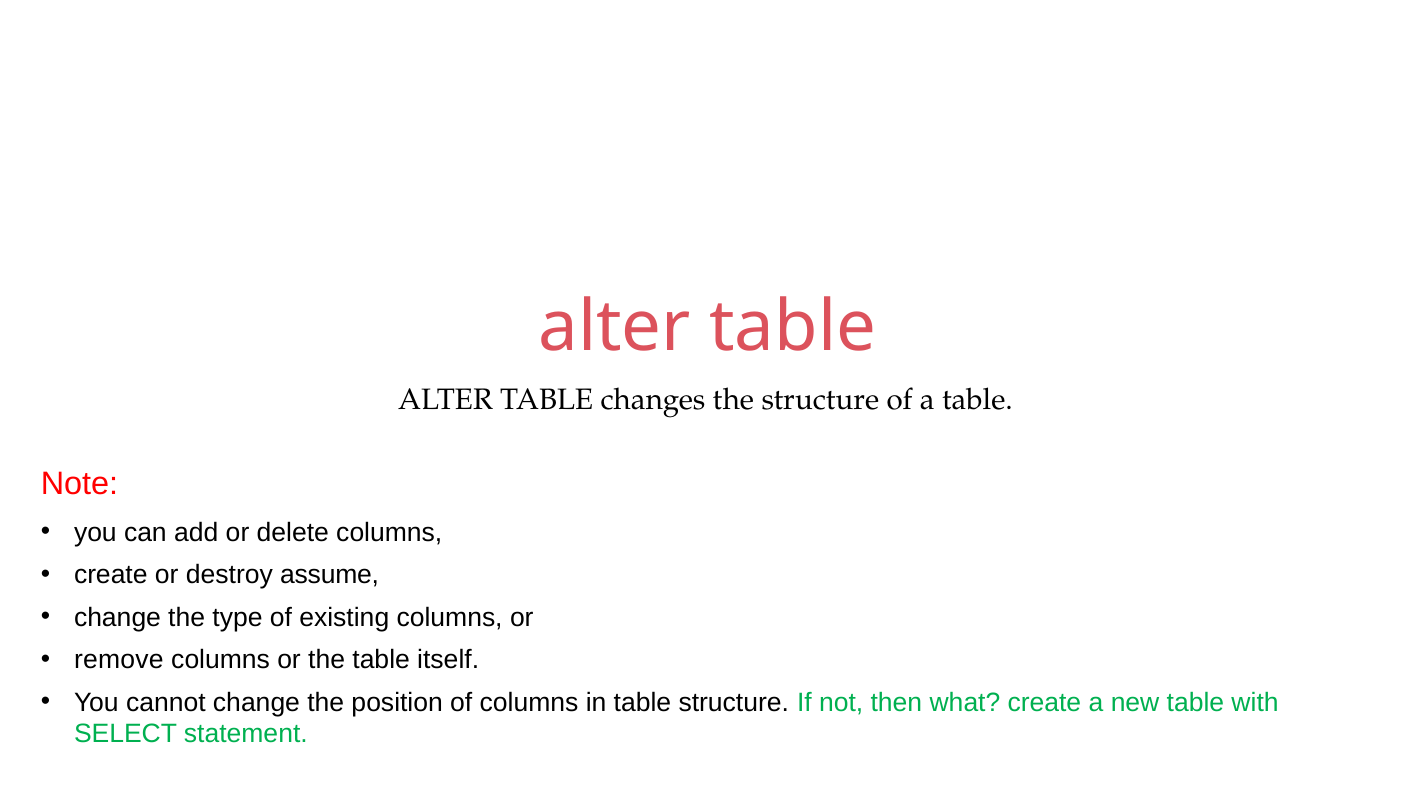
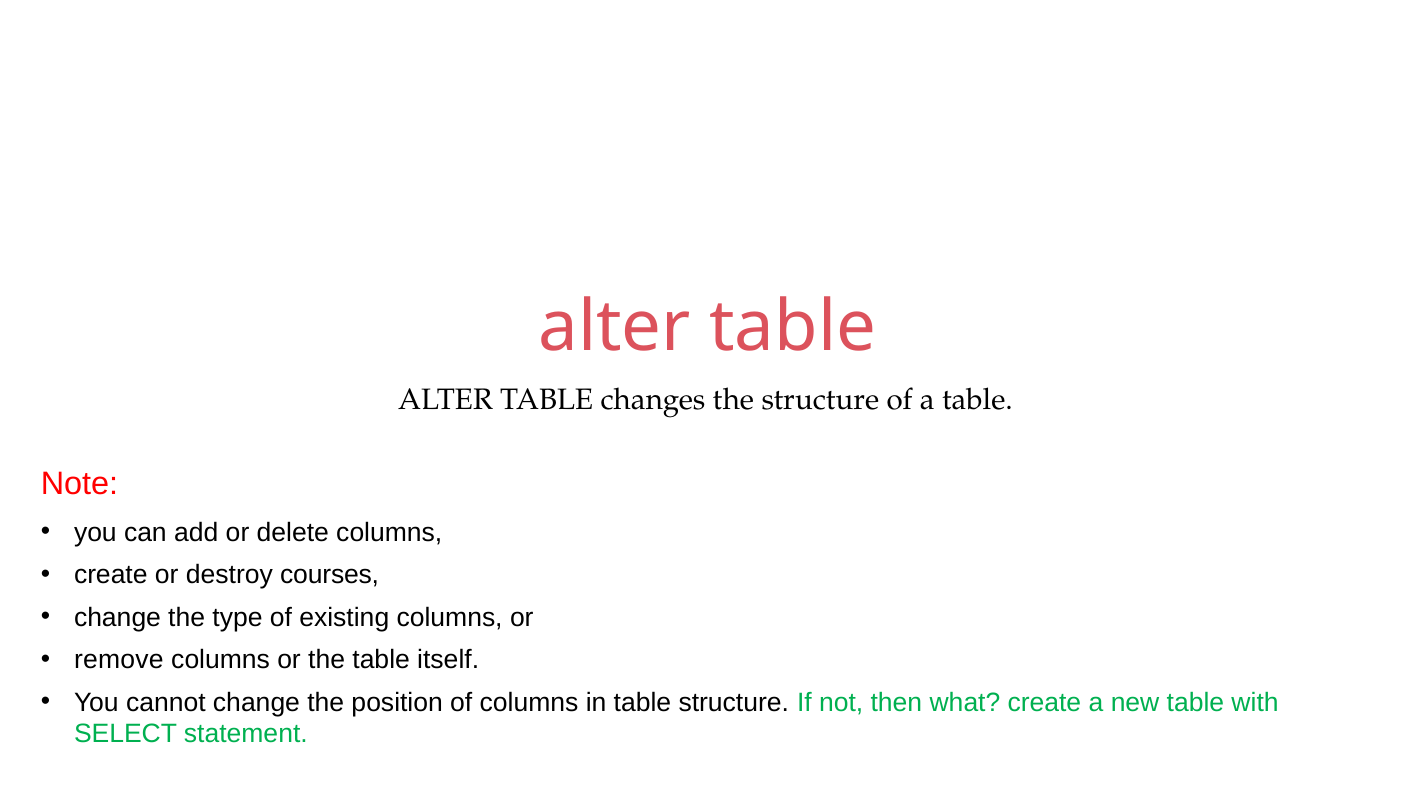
assume: assume -> courses (330, 575)
